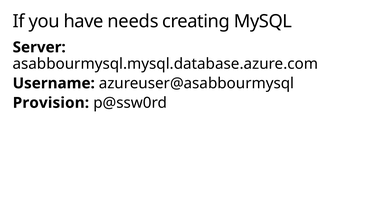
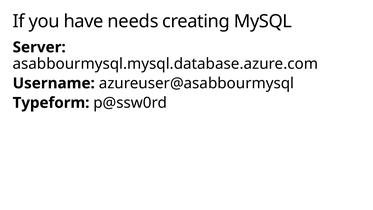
Provision: Provision -> Typeform (51, 103)
